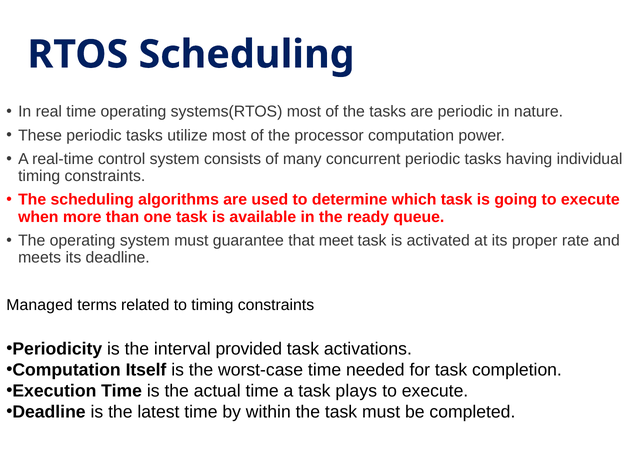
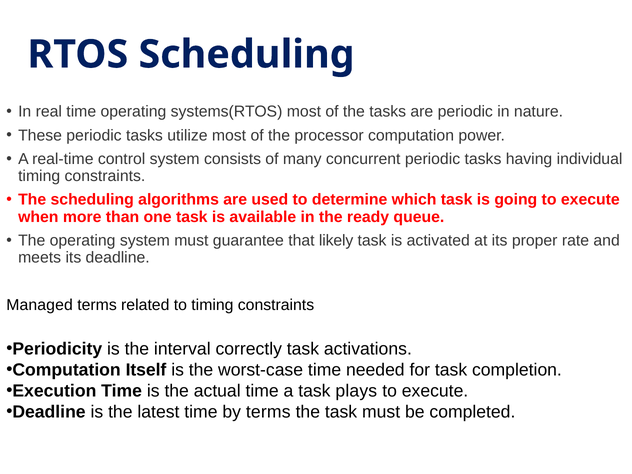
meet: meet -> likely (336, 240)
provided: provided -> correctly (249, 349)
by within: within -> terms (268, 412)
